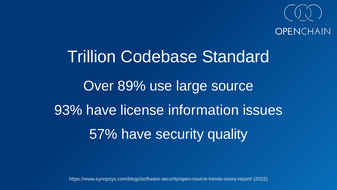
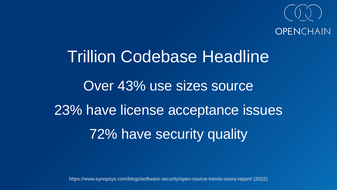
Standard: Standard -> Headline (236, 57)
89%: 89% -> 43% (132, 86)
large: large -> sizes (192, 86)
93%: 93% -> 23% (68, 110)
information: information -> acceptance (204, 110)
57%: 57% -> 72% (103, 134)
